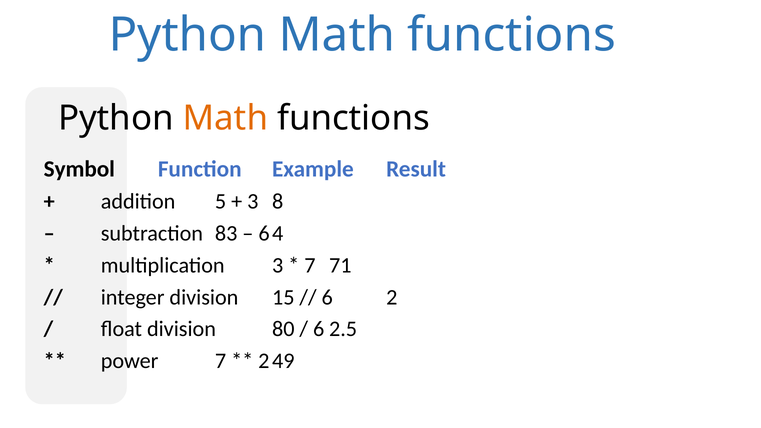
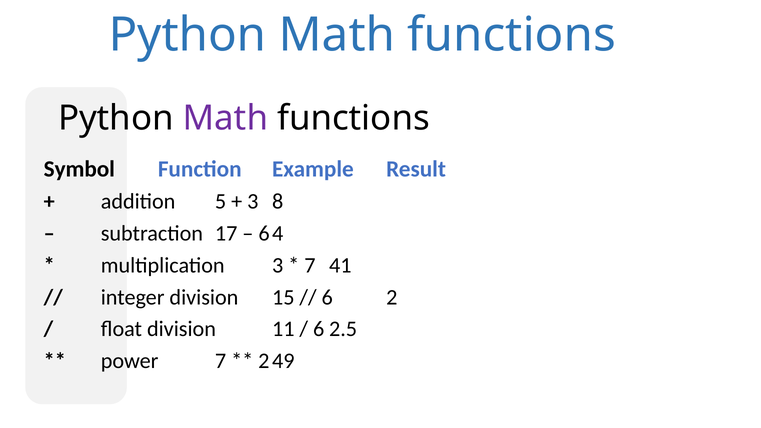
Math colour: orange -> purple (225, 118)
83: 83 -> 17 (226, 234)
71: 71 -> 41 (340, 265)
80: 80 -> 11 (283, 329)
